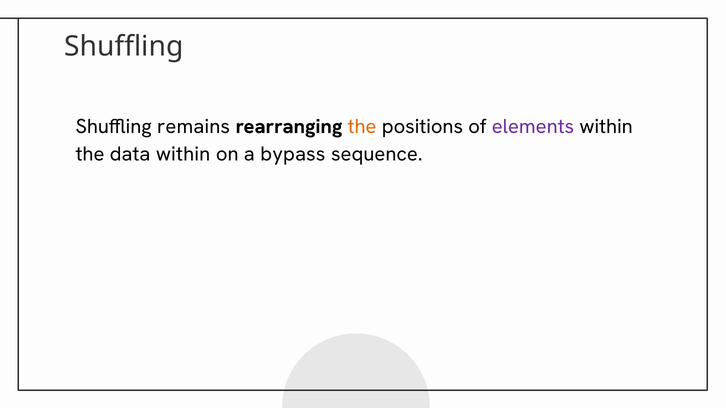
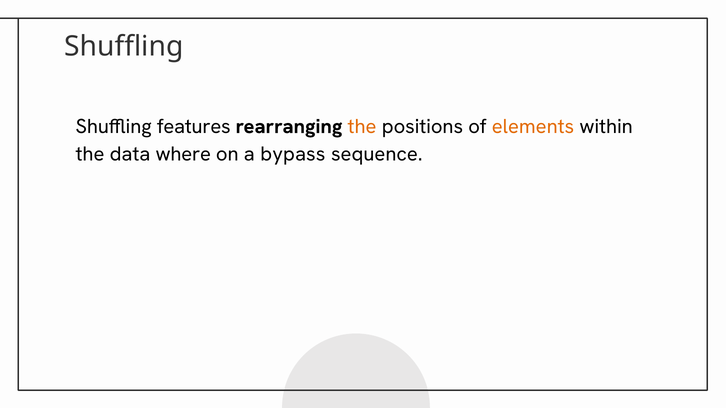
remains: remains -> features (194, 127)
elements colour: purple -> orange (533, 127)
data within: within -> where (183, 154)
